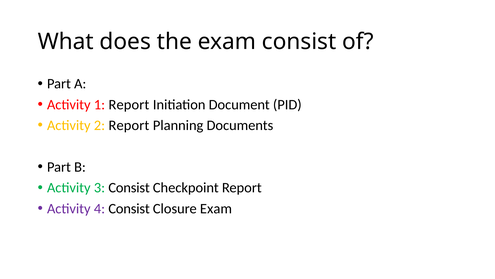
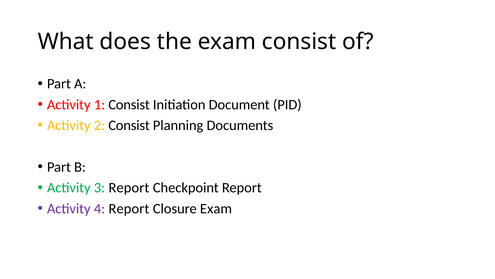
1 Report: Report -> Consist (129, 104)
2 Report: Report -> Consist (129, 125)
3 Consist: Consist -> Report (129, 187)
4 Consist: Consist -> Report (129, 208)
